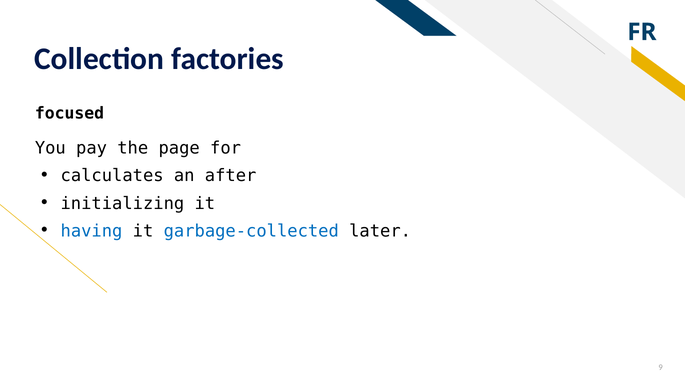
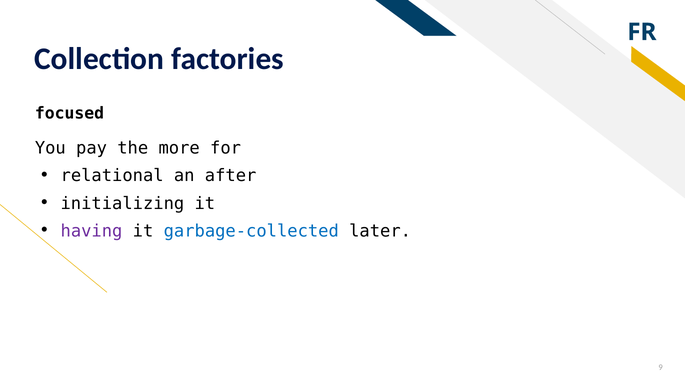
page: page -> more (179, 148)
calculates: calculates -> relational (112, 176)
having colour: blue -> purple (92, 231)
